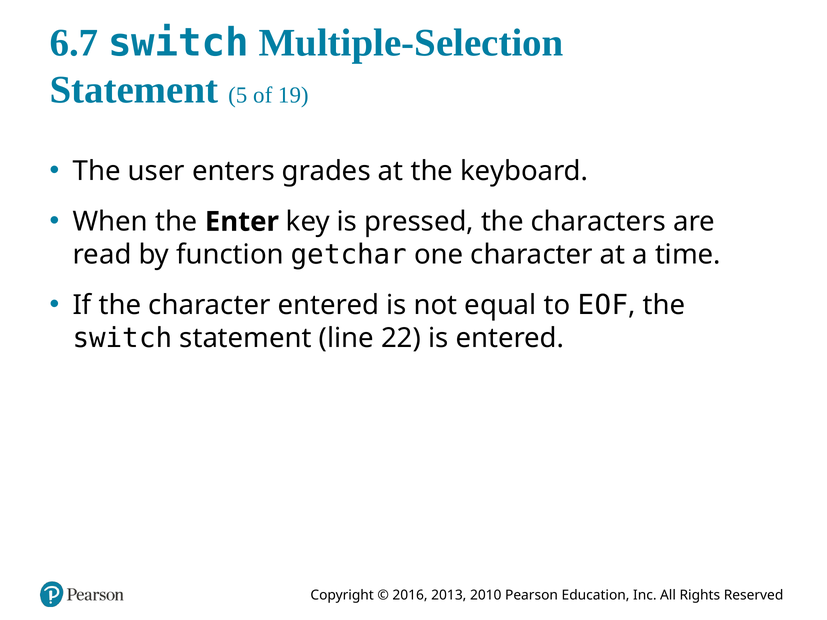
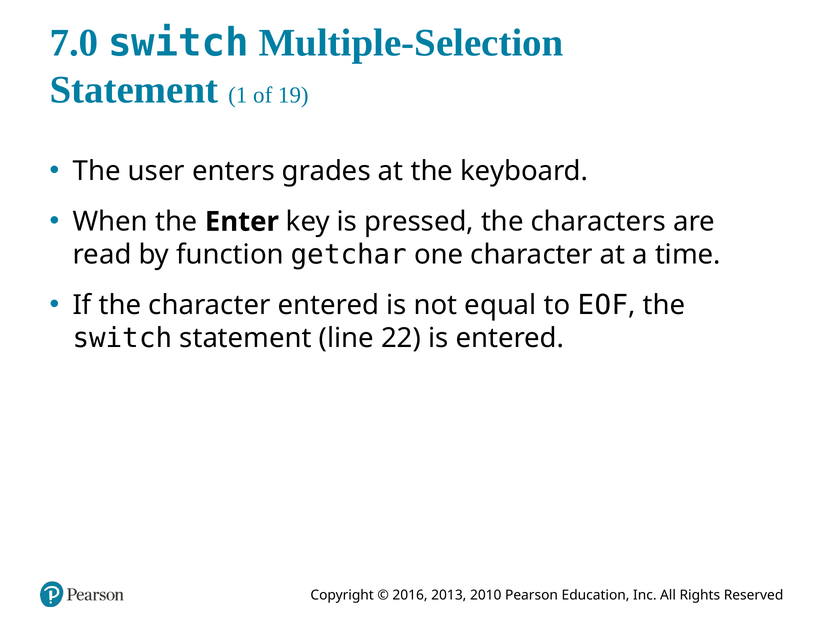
6.7: 6.7 -> 7.0 (74, 43)
5: 5 -> 1 (238, 95)
